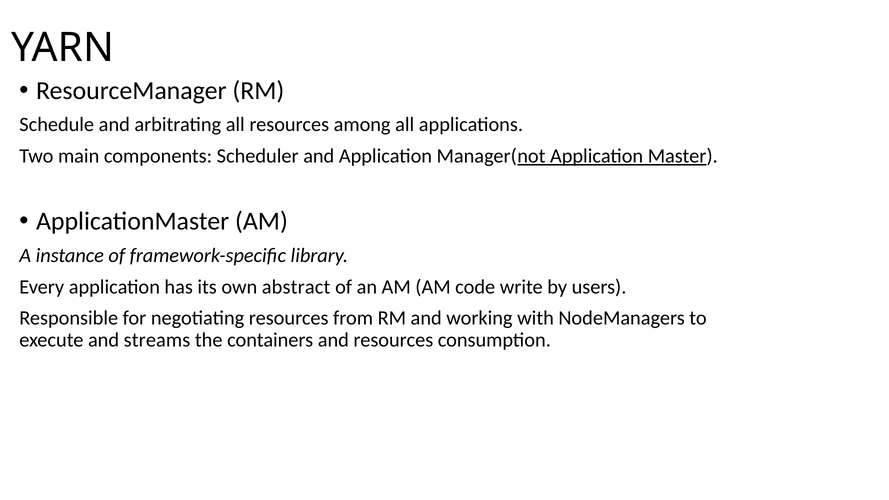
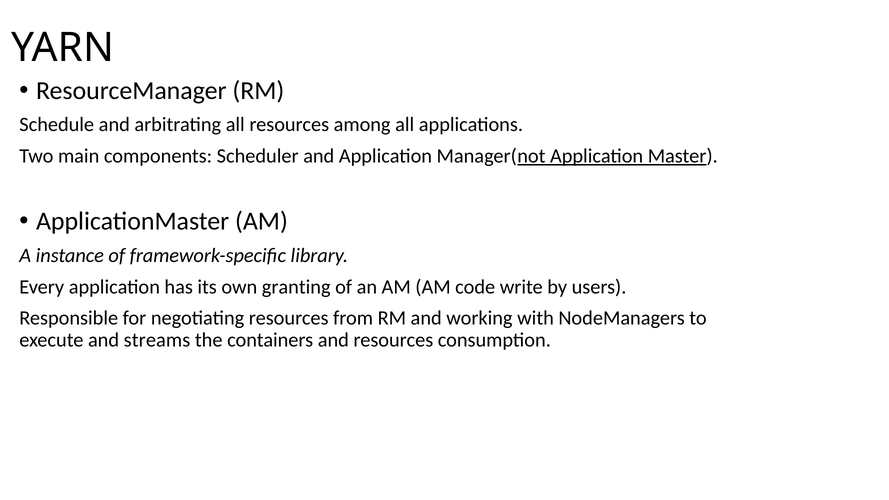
abstract: abstract -> granting (296, 287)
